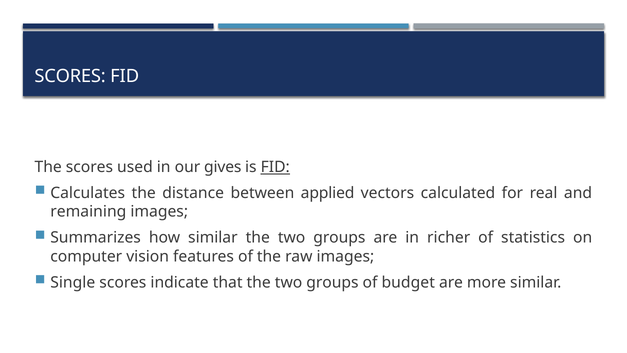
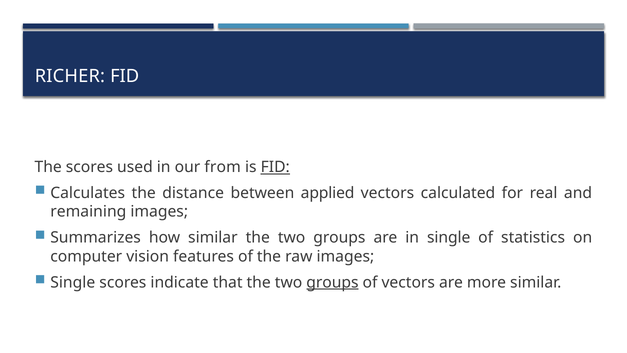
SCORES: SCORES -> RICHER (70, 76)
gives: gives -> from (223, 167)
in richer: richer -> single (449, 237)
groups underline: none -> present (332, 282)
of budget: budget -> vectors (408, 282)
